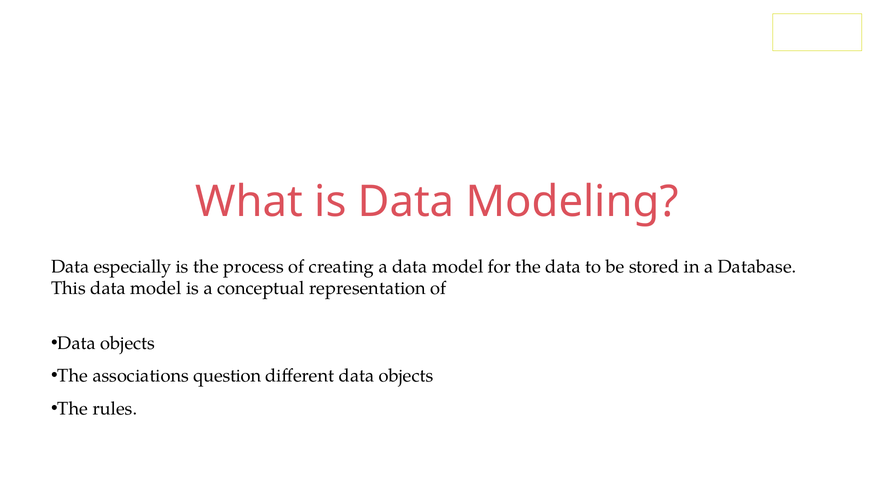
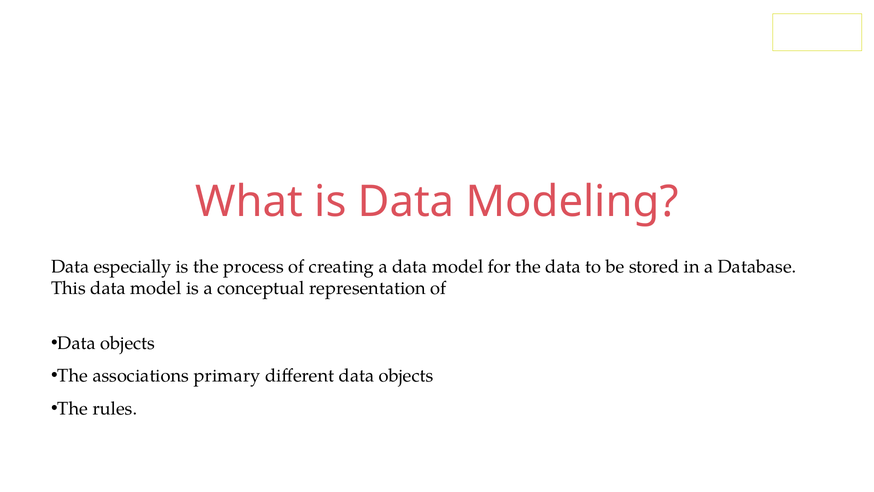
question: question -> primary (227, 376)
